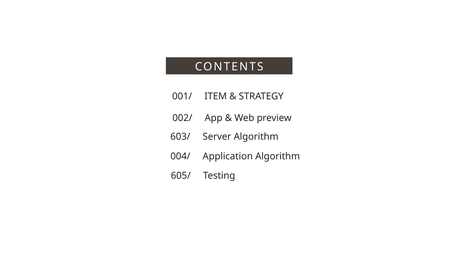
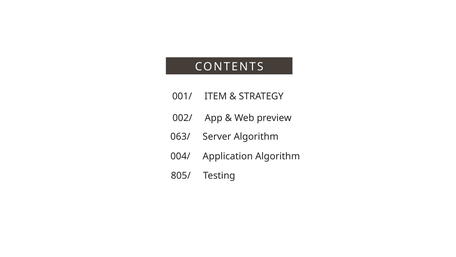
603/: 603/ -> 063/ (180, 136)
605/: 605/ -> 805/ (181, 175)
